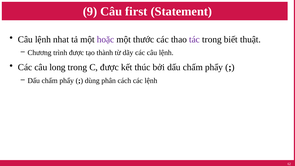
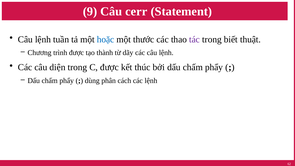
first: first -> cerr (136, 11)
nhat: nhat -> tuần (61, 39)
hoặc colour: purple -> blue (106, 39)
long: long -> diện (57, 67)
